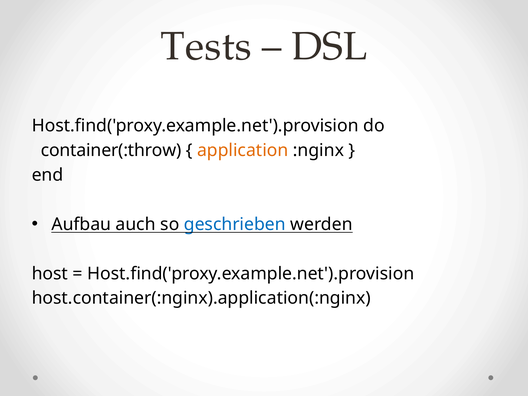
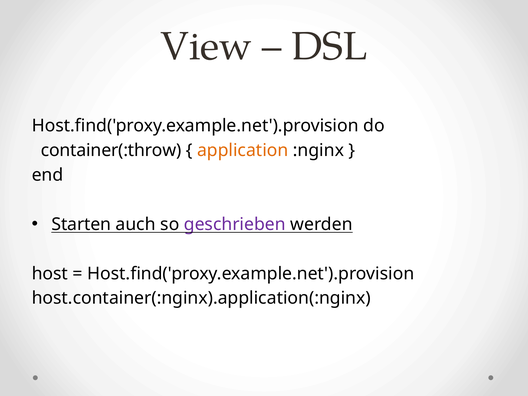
Tests: Tests -> View (206, 46)
Aufbau: Aufbau -> Starten (81, 224)
geschrieben colour: blue -> purple (235, 224)
